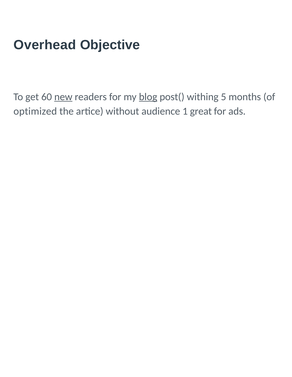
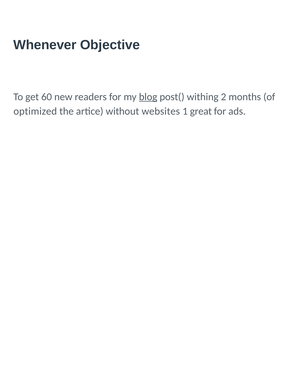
Overhead: Overhead -> Whenever (45, 45)
new underline: present -> none (63, 97)
5: 5 -> 2 (224, 97)
audience: audience -> websites (161, 111)
